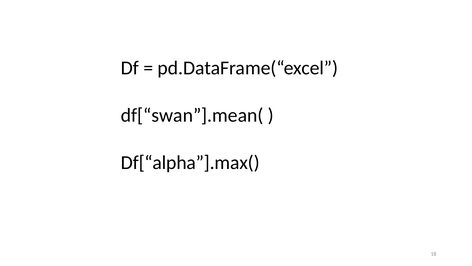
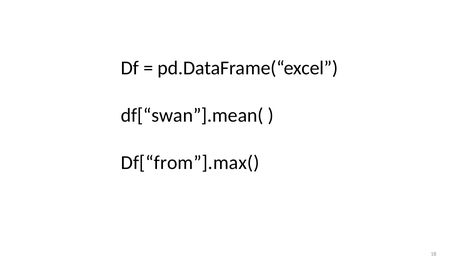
Df[“alpha”].max(: Df[“alpha”].max( -> Df[“from”].max( (190, 162)
